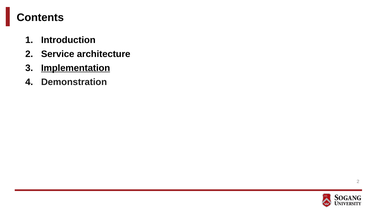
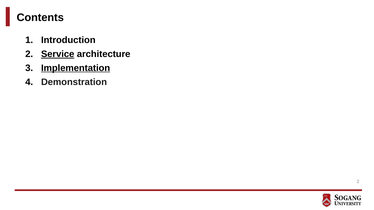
Service underline: none -> present (58, 54)
